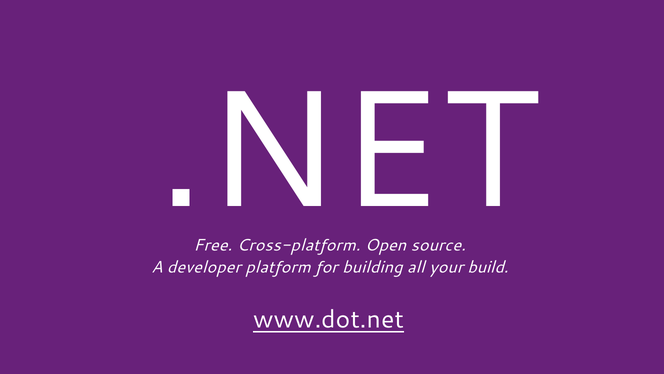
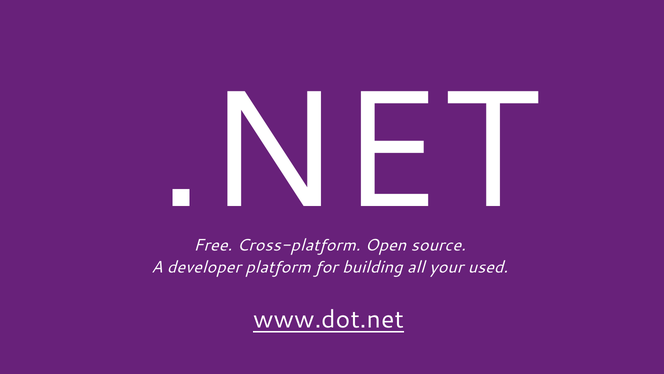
build: build -> used (488, 267)
